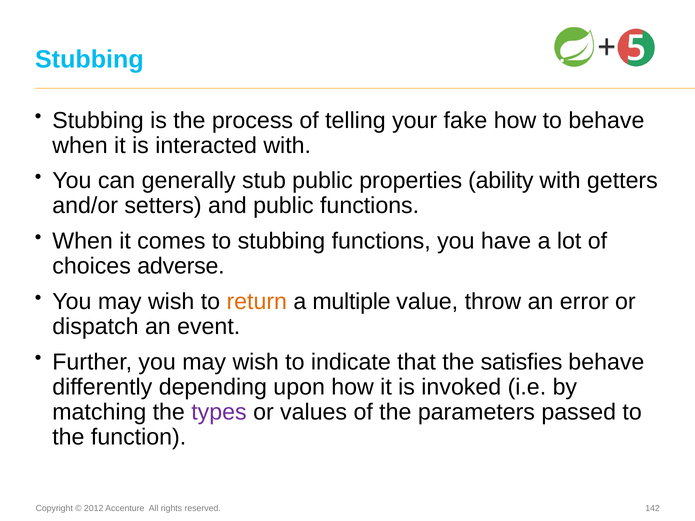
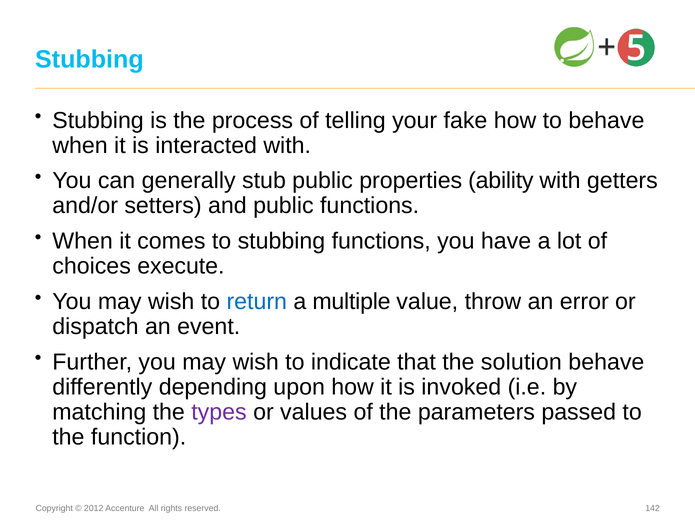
adverse: adverse -> execute (181, 266)
return colour: orange -> blue (257, 302)
satisfies: satisfies -> solution (521, 362)
